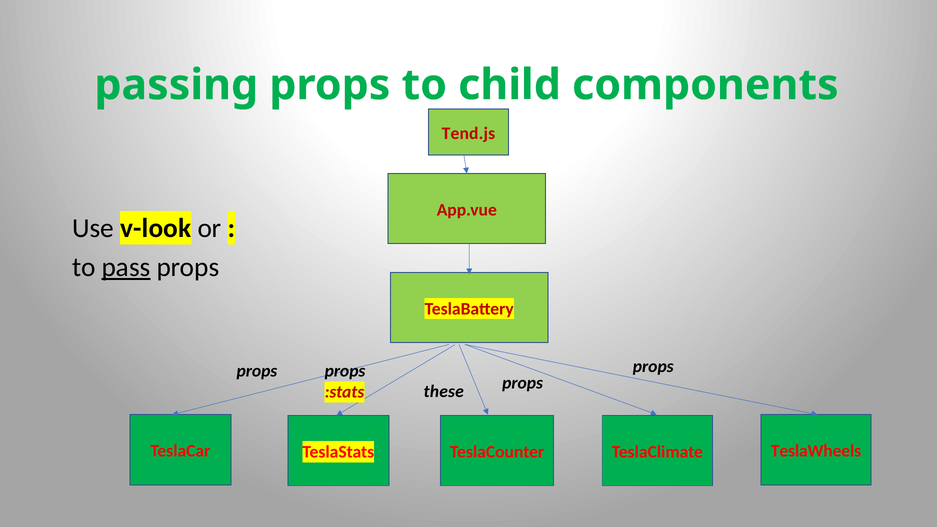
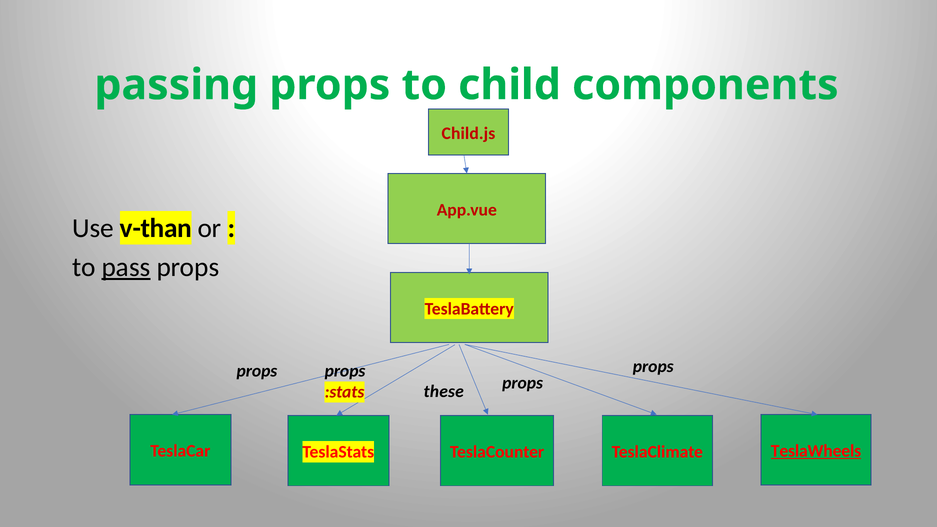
Tend.js: Tend.js -> Child.js (468, 133)
v-look: v-look -> v-than (156, 228)
TeslaWheels underline: none -> present (816, 451)
